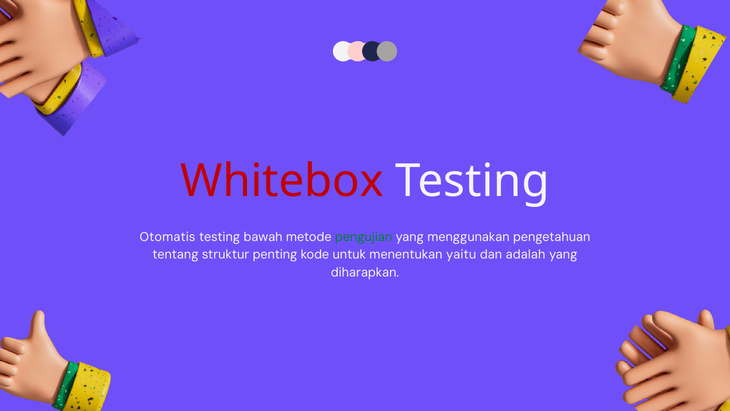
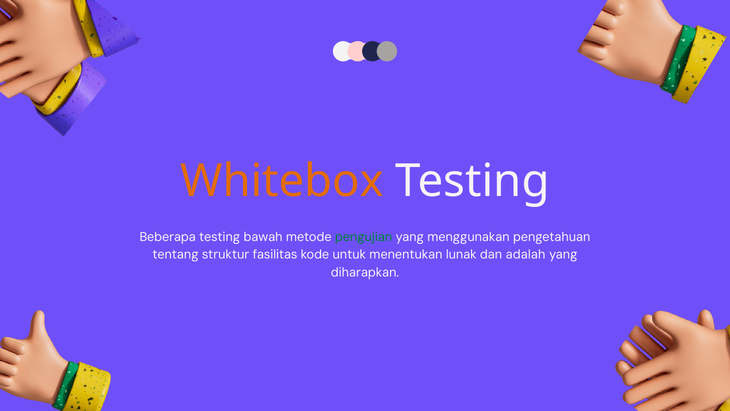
Whitebox colour: red -> orange (282, 181)
Otomatis: Otomatis -> Beberapa (168, 237)
penting: penting -> fasilitas (275, 254)
yaitu: yaitu -> lunak (461, 254)
